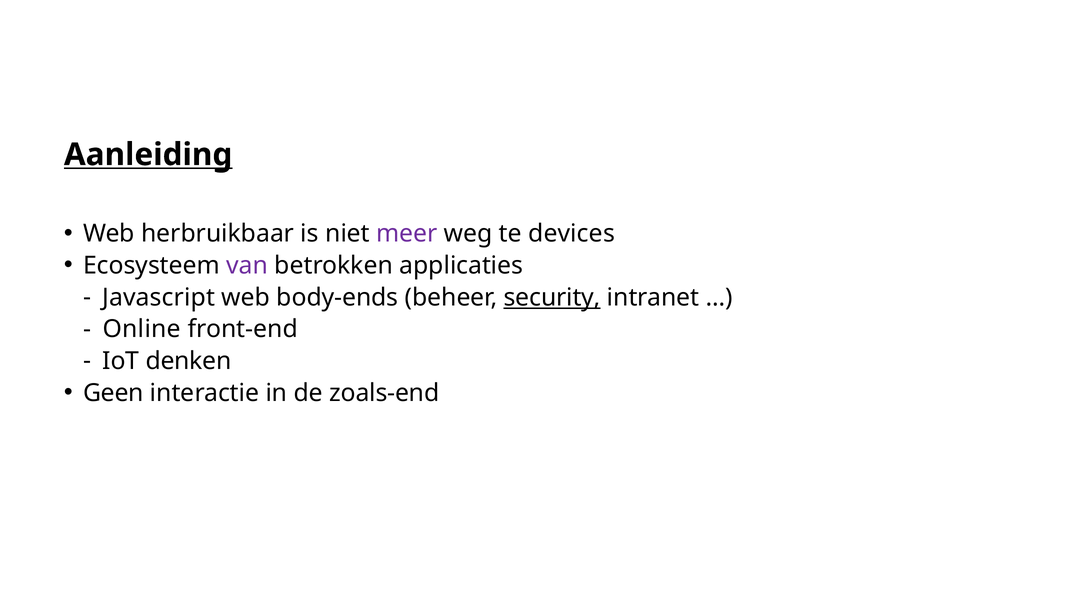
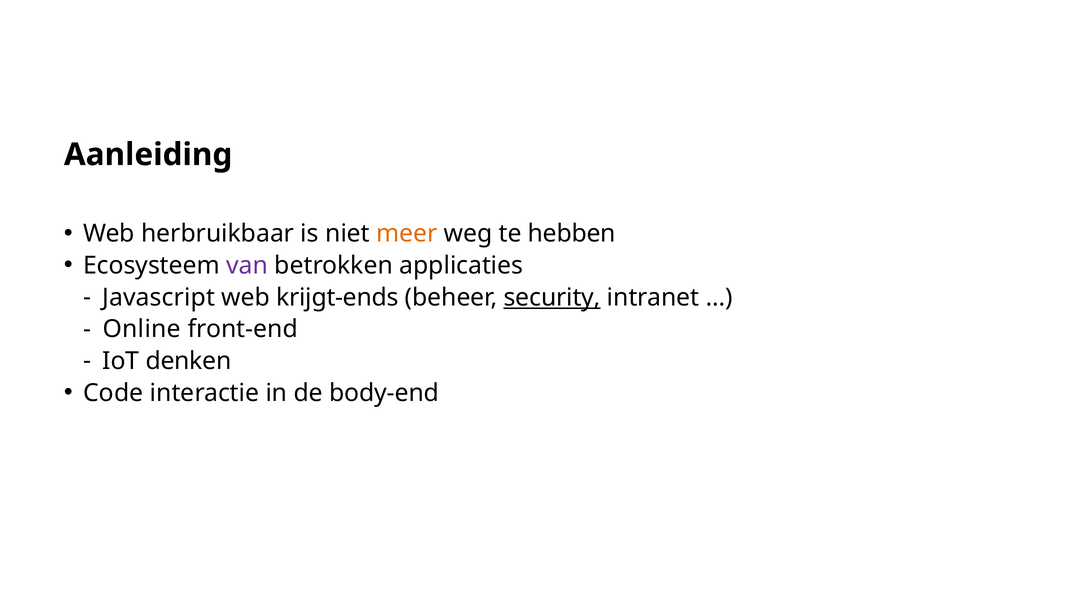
Aanleiding underline: present -> none (148, 155)
meer colour: purple -> orange (407, 234)
devices: devices -> hebben (572, 234)
body-ends: body-ends -> krijgt-ends (337, 297)
Geen: Geen -> Code (113, 393)
zoals-end: zoals-end -> body-end (384, 393)
